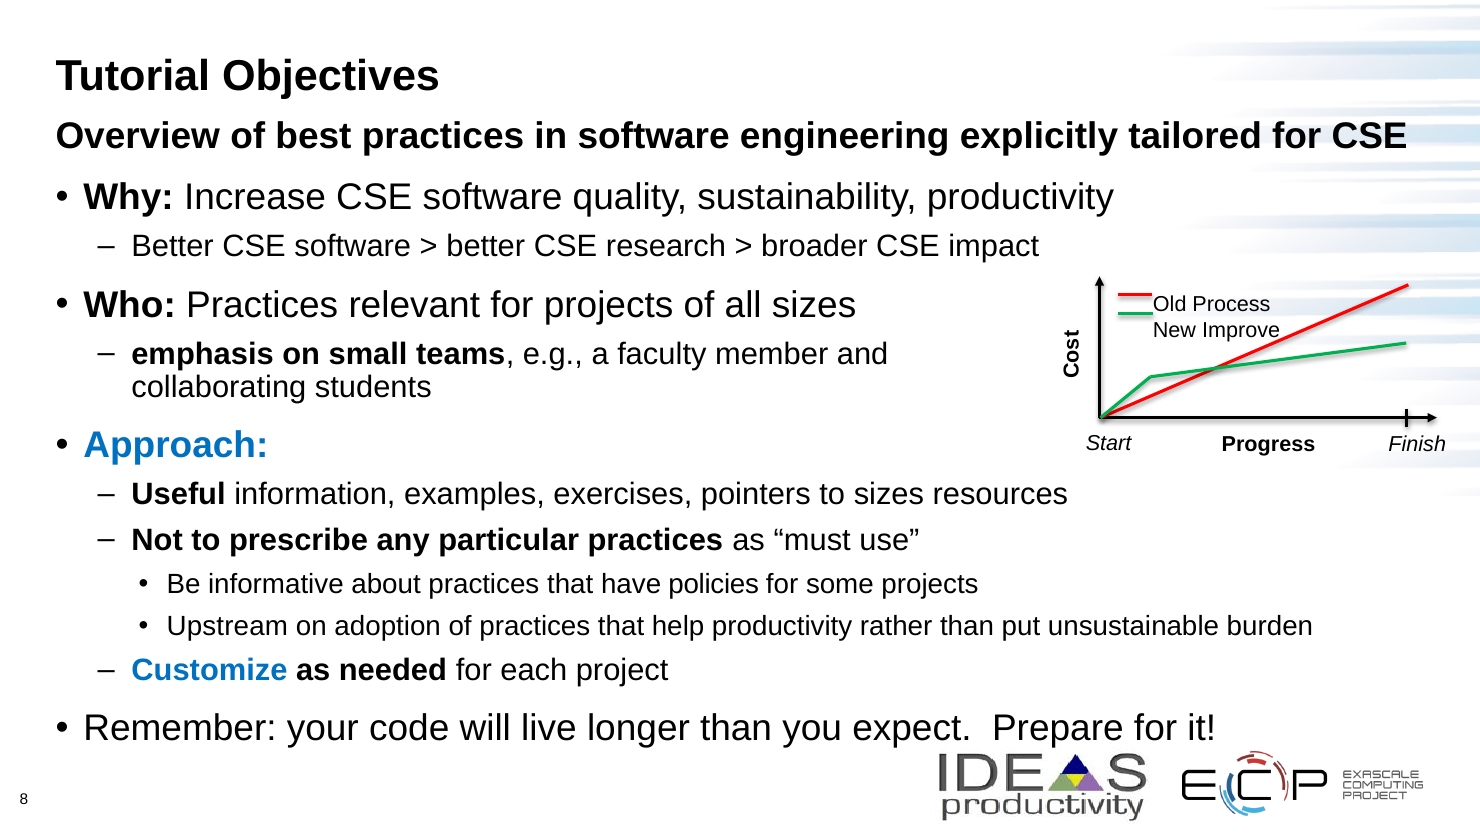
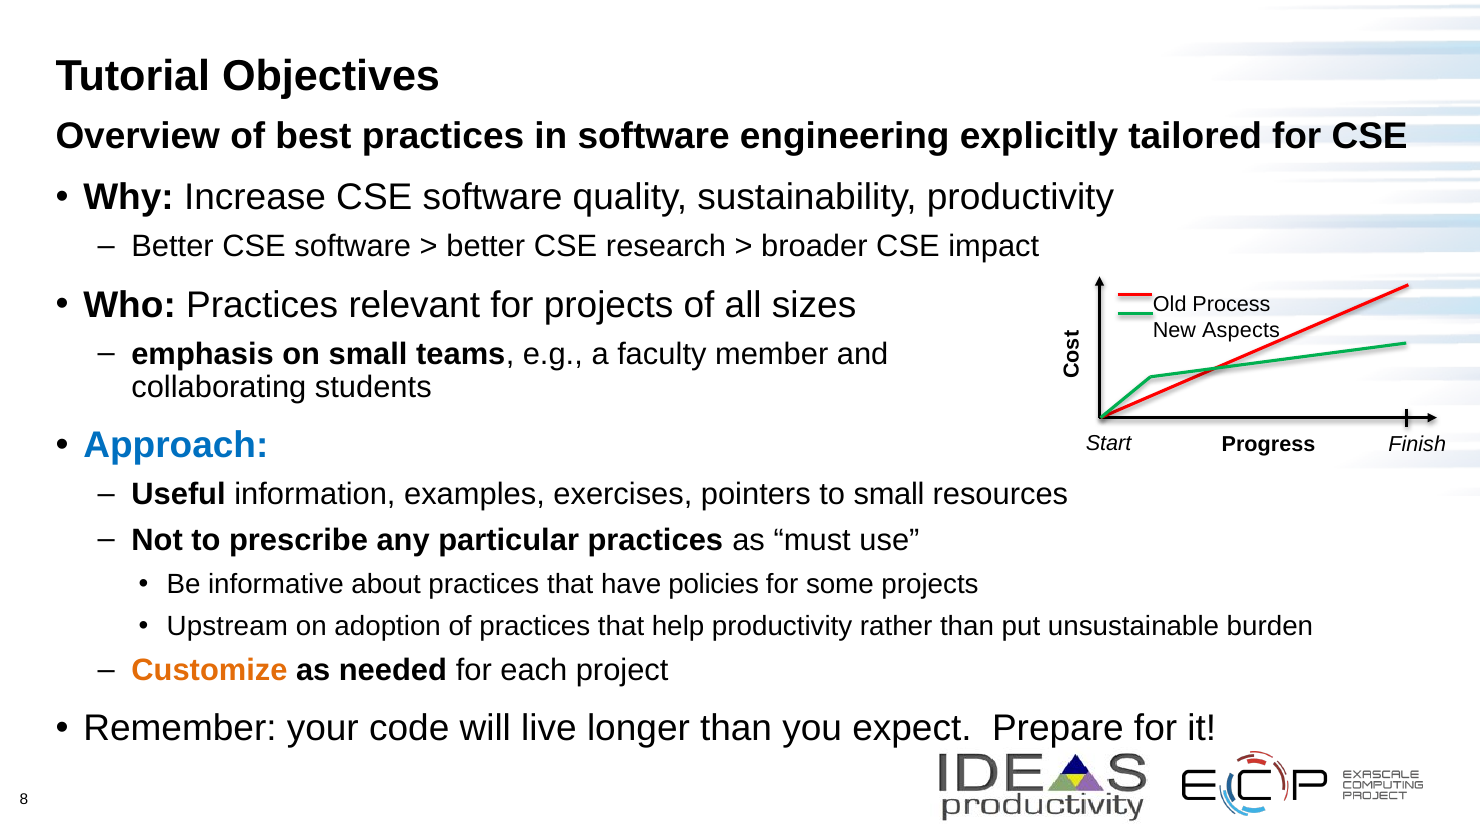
Improve: Improve -> Aspects (1241, 331)
to sizes: sizes -> small (889, 494)
Customize colour: blue -> orange (209, 670)
